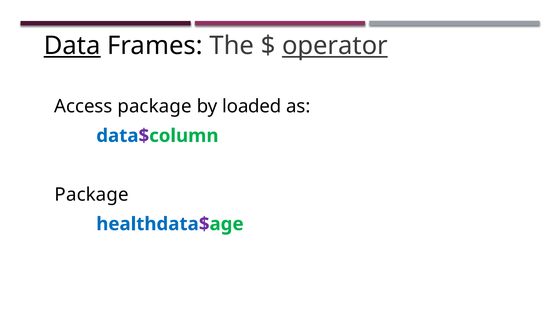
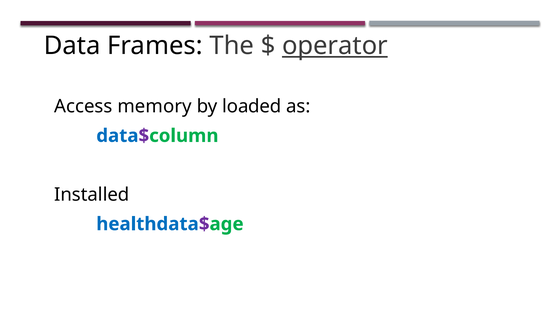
Data underline: present -> none (72, 46)
Access package: package -> memory (155, 106)
Package: Package -> Installed (92, 195)
